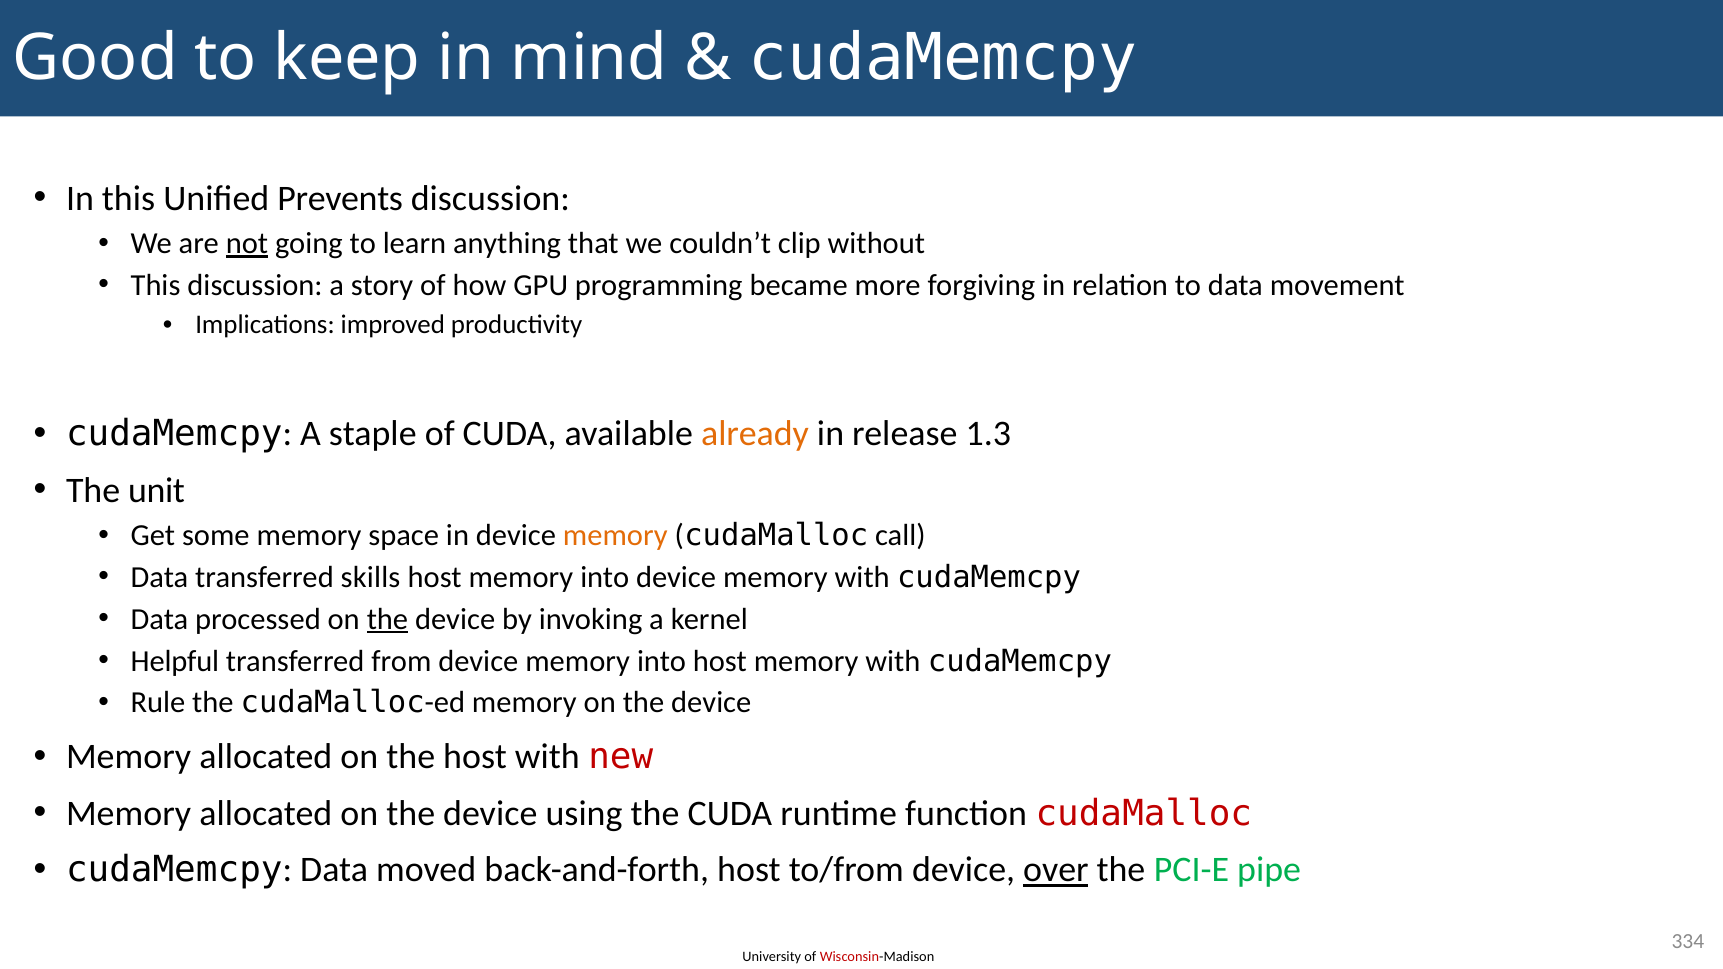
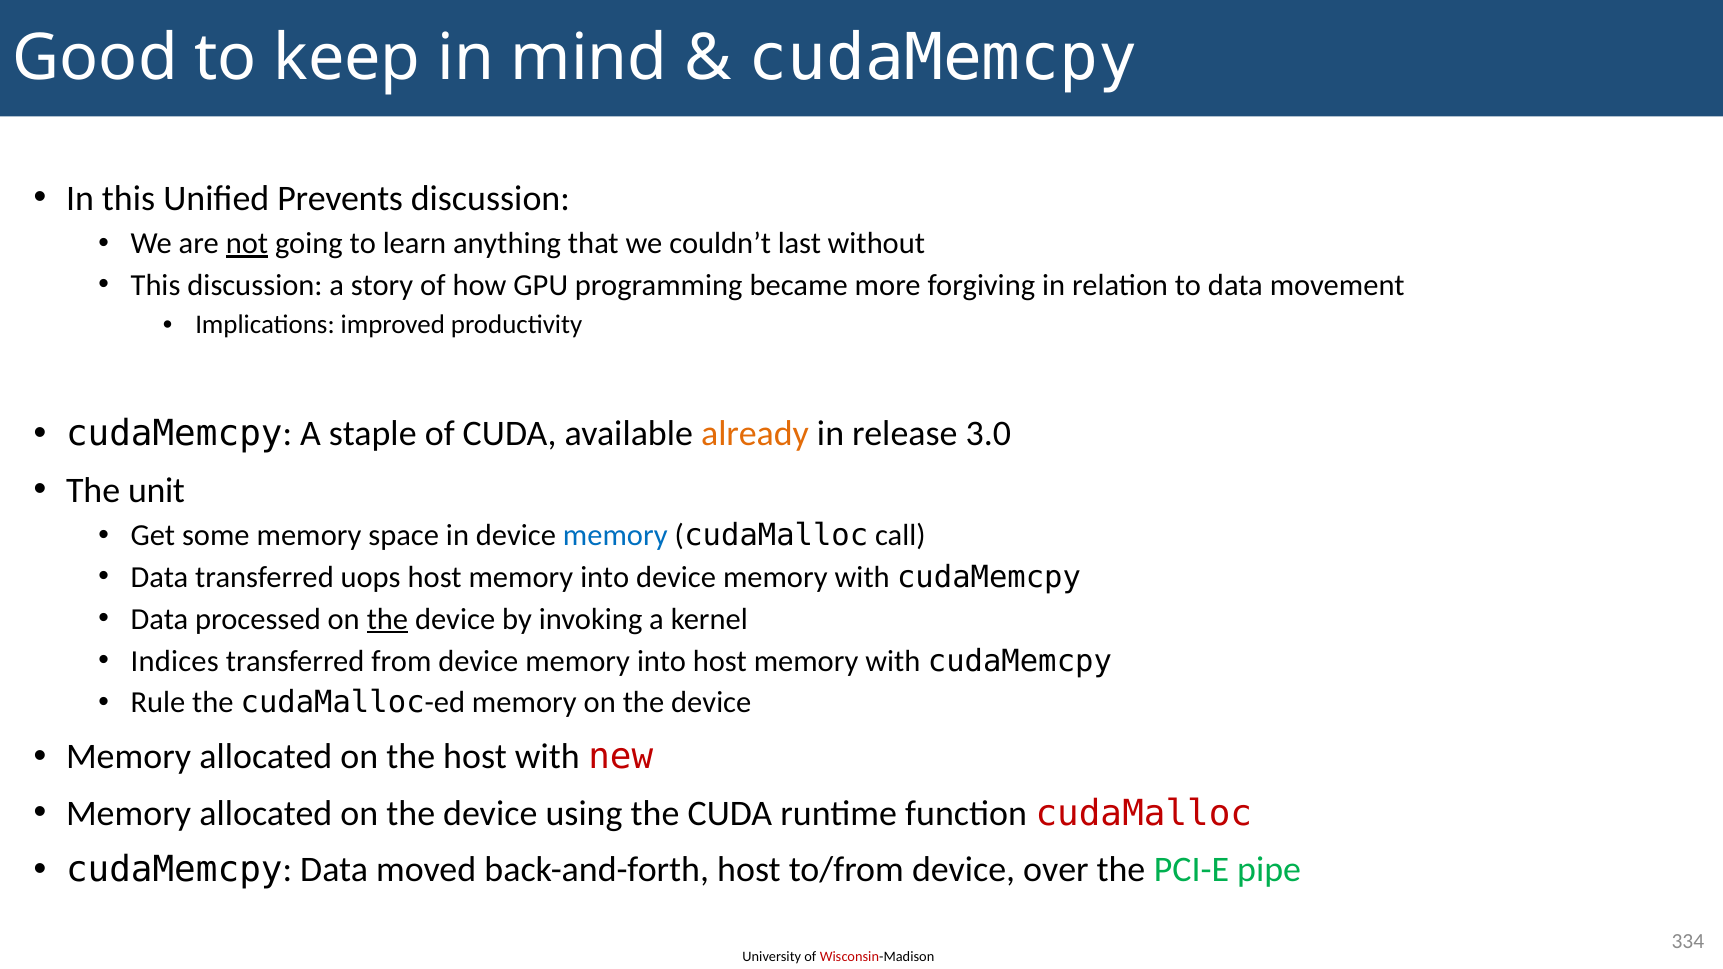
clip: clip -> last (799, 243)
1.3: 1.3 -> 3.0 (988, 434)
memory colour: orange -> blue (615, 535)
skills: skills -> uops (371, 577)
Helpful: Helpful -> Indices (175, 661)
over underline: present -> none (1056, 870)
